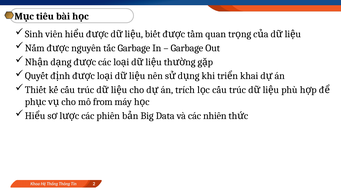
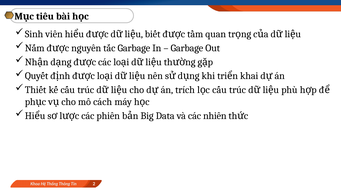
from: from -> cách (103, 102)
